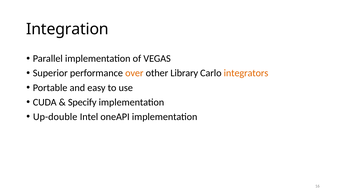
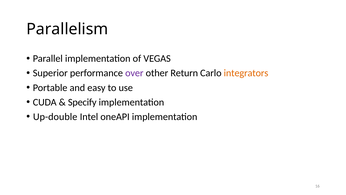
Integration: Integration -> Parallelism (67, 29)
over colour: orange -> purple (134, 73)
Library: Library -> Return (184, 73)
